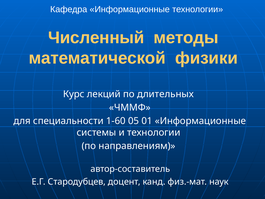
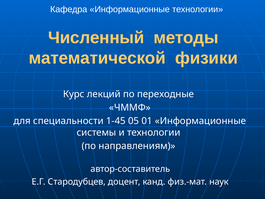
длительных: длительных -> переходные (166, 94)
1-60: 1-60 -> 1-45 (116, 121)
